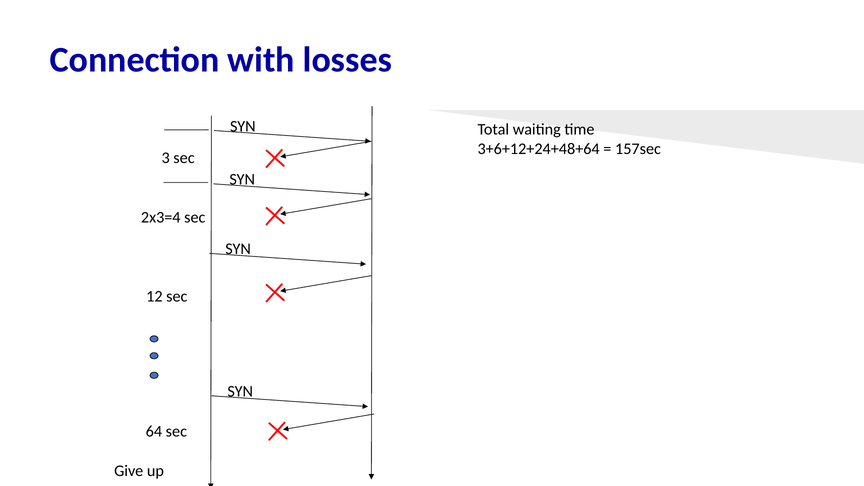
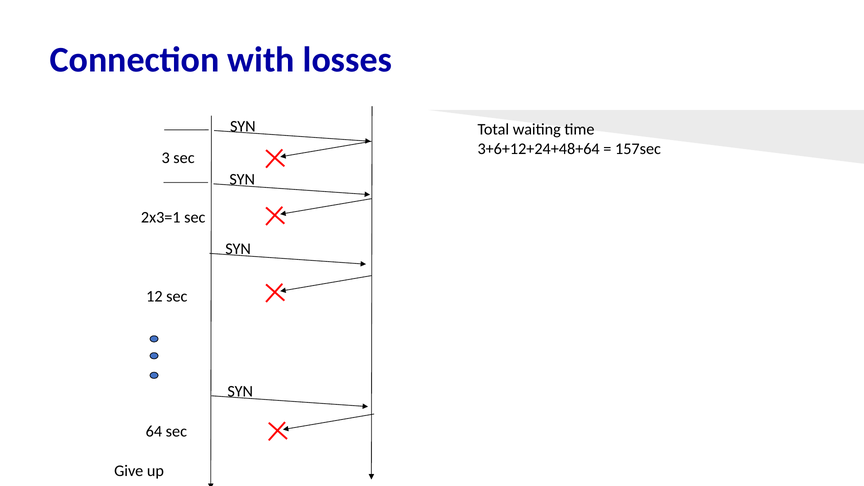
2x3=4: 2x3=4 -> 2x3=1 (161, 217)
